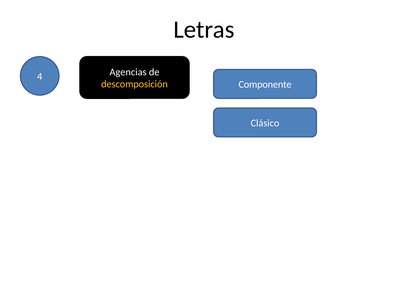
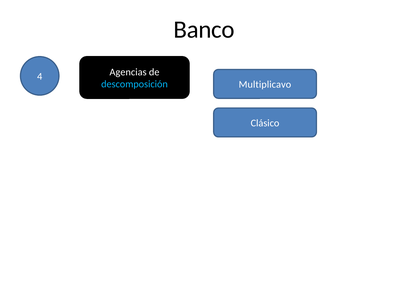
Letras: Letras -> Banco (204, 30)
descomposición colour: yellow -> light blue (134, 84)
Componente: Componente -> Multiplicavo (265, 85)
